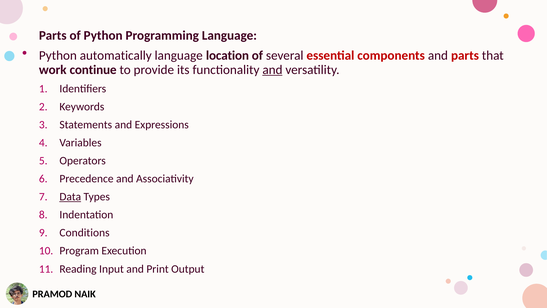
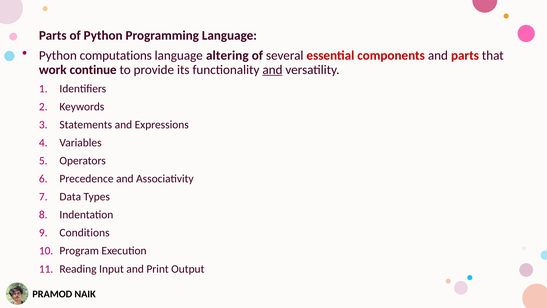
automatically: automatically -> computations (116, 55)
location: location -> altering (227, 55)
Data underline: present -> none (70, 197)
